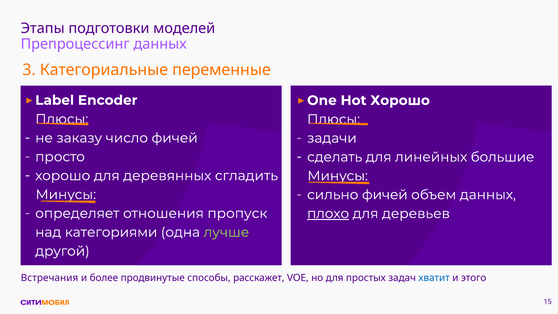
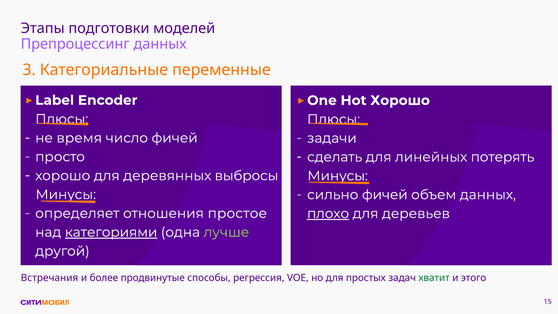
заказу: заказу -> время (79, 138)
большие: большие -> потерять (503, 157)
сгладить: сгладить -> выбросы (247, 176)
пропуск: пропуск -> простое (237, 213)
категориями underline: none -> present (111, 232)
расскажет: расскажет -> регрессия (259, 278)
хватит colour: blue -> green (434, 278)
